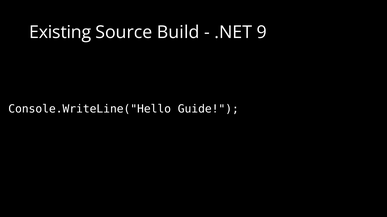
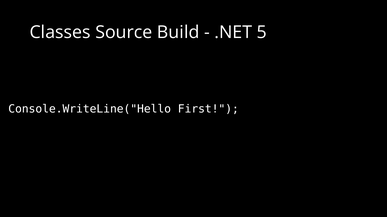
Existing: Existing -> Classes (60, 33)
9: 9 -> 5 (262, 33)
Guide: Guide -> First (208, 109)
